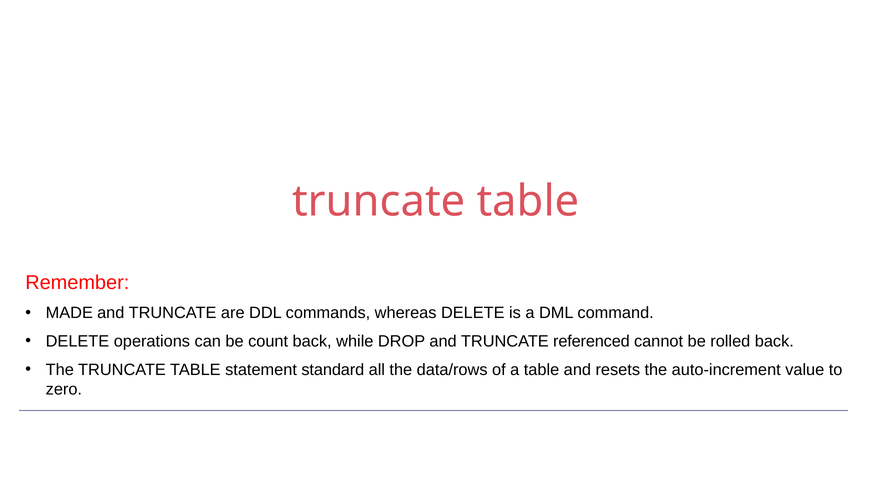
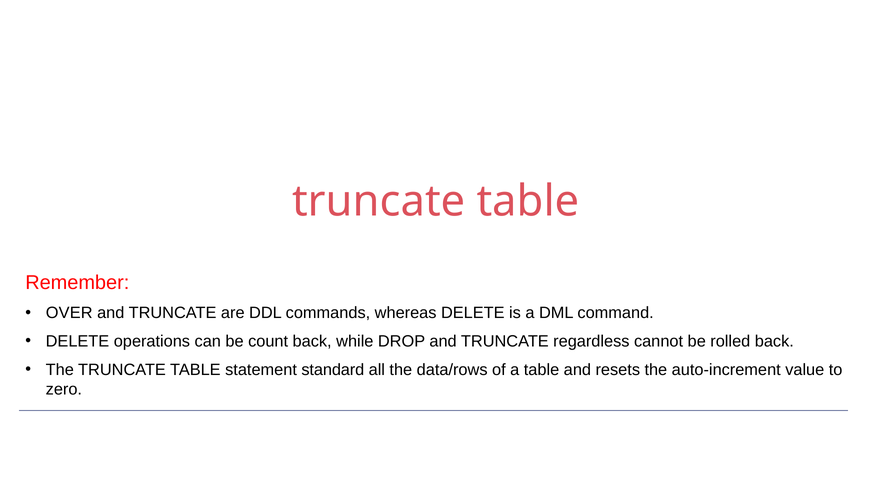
MADE: MADE -> OVER (69, 313)
referenced: referenced -> regardless (591, 341)
